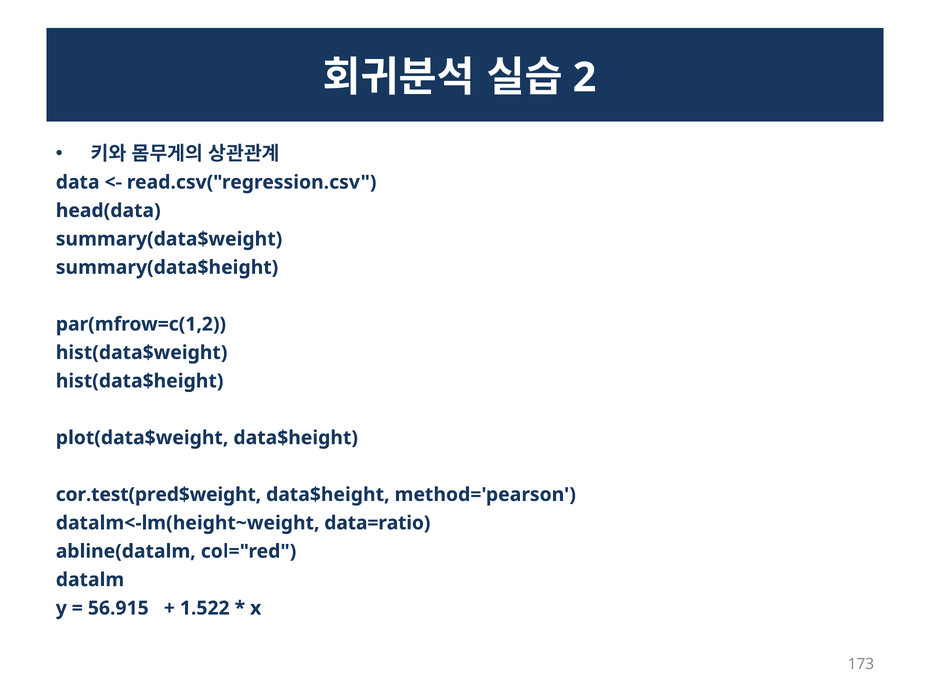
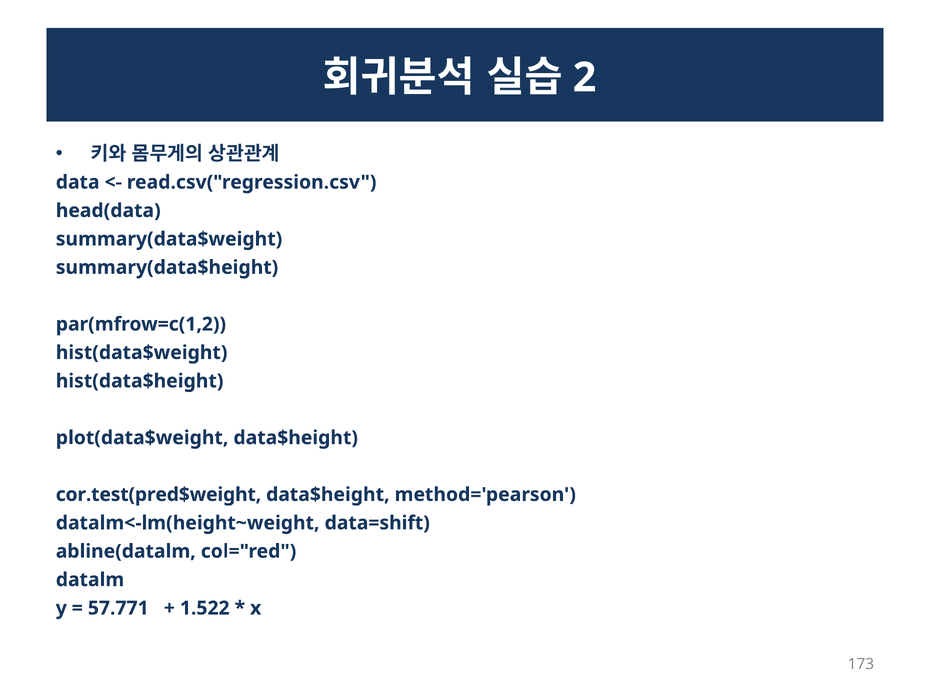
data=ratio: data=ratio -> data=shift (377, 523)
56.915: 56.915 -> 57.771 (118, 609)
